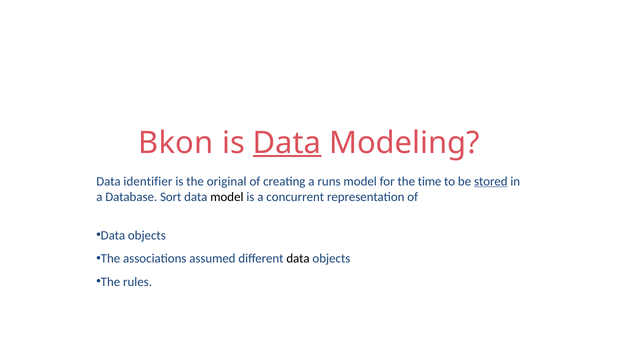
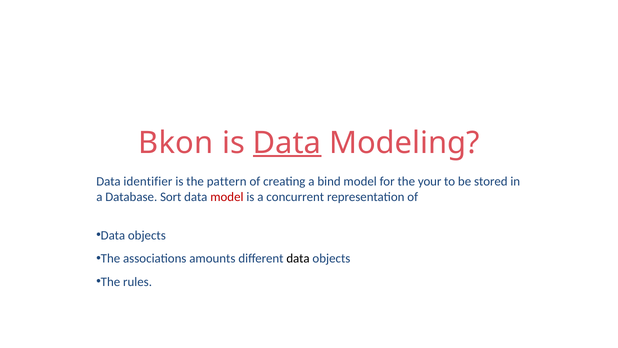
original: original -> pattern (227, 181)
runs: runs -> bind (329, 181)
time: time -> your (430, 181)
stored underline: present -> none (491, 181)
model colour: black -> red (227, 197)
assumed: assumed -> amounts (212, 258)
